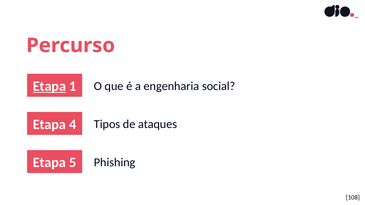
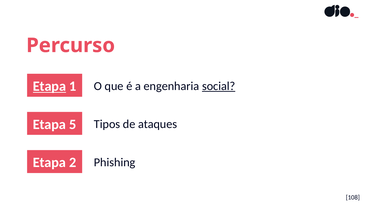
social underline: none -> present (219, 86)
4: 4 -> 5 (73, 125)
5: 5 -> 2 (73, 163)
